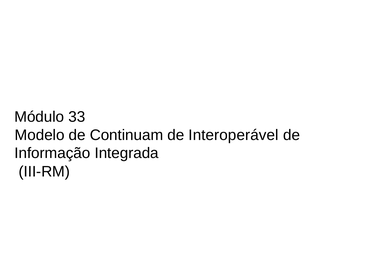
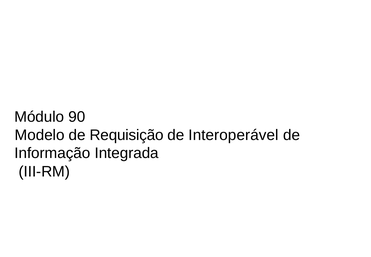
33: 33 -> 90 (77, 117)
Continuam: Continuam -> Requisição (127, 135)
